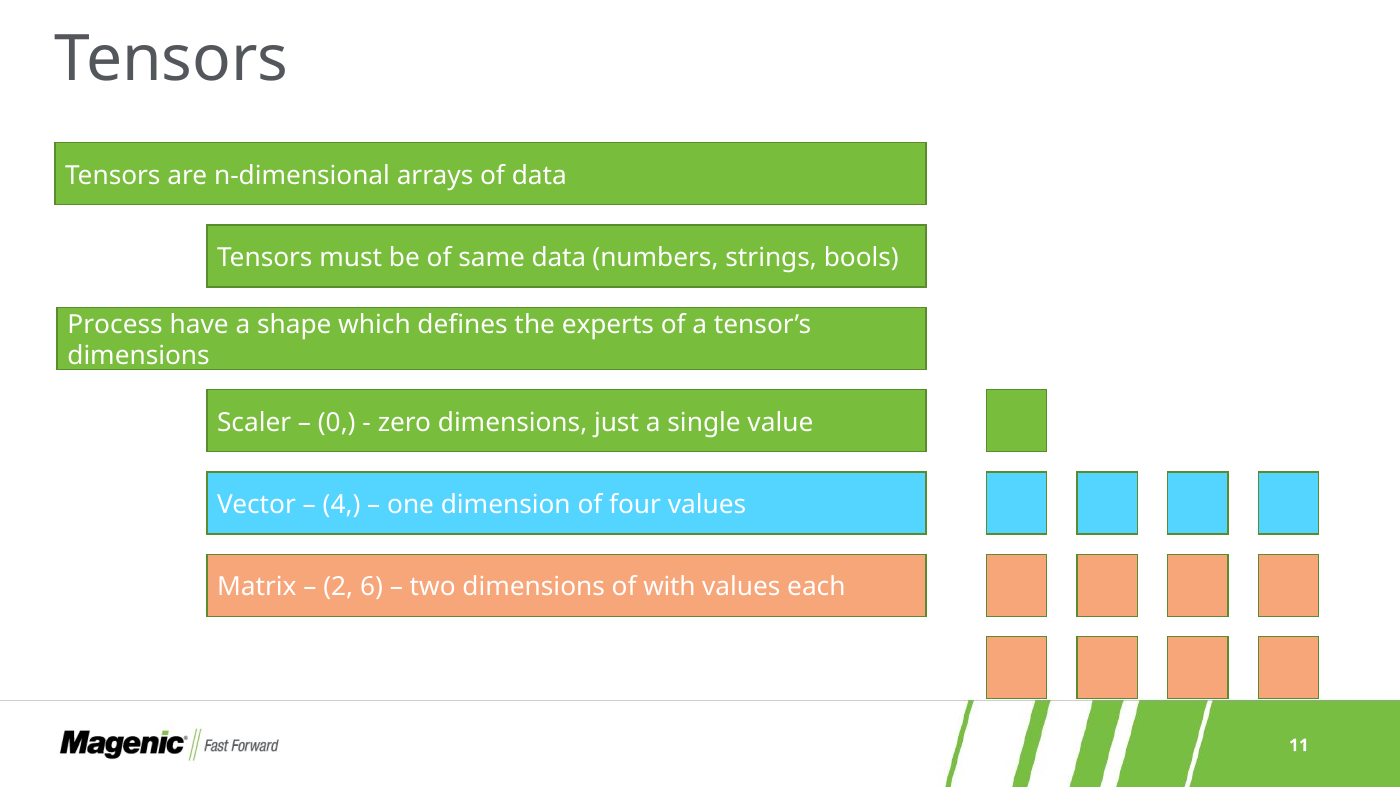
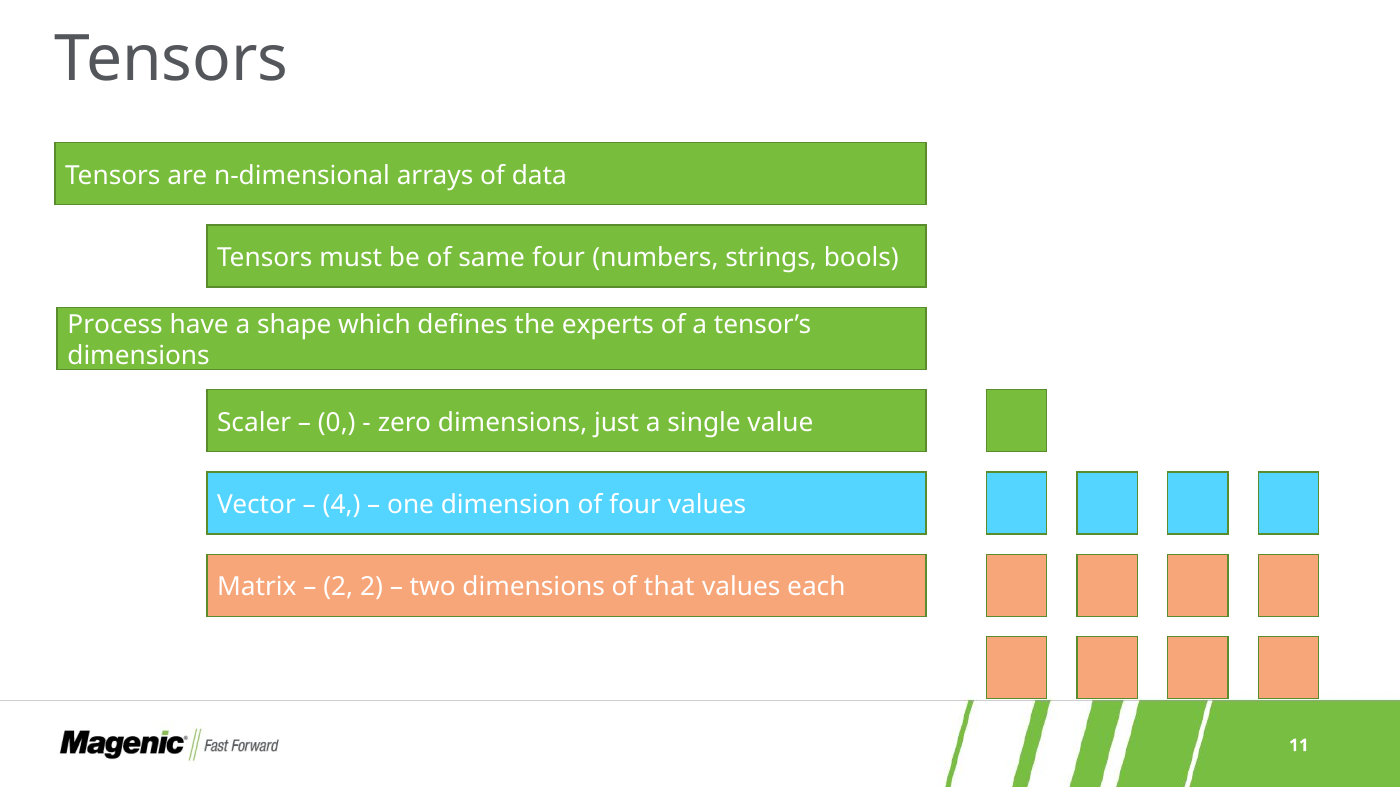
same data: data -> four (559, 258)
2 6: 6 -> 2 (372, 587)
with: with -> that (669, 587)
